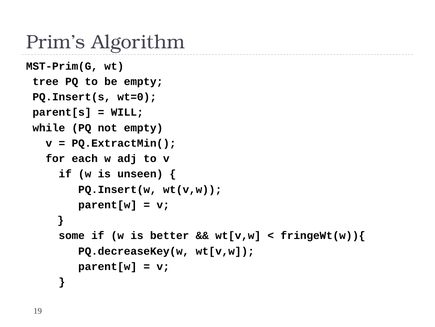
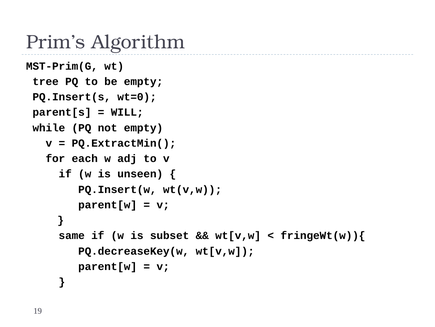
some: some -> same (72, 235)
better: better -> subset (170, 235)
